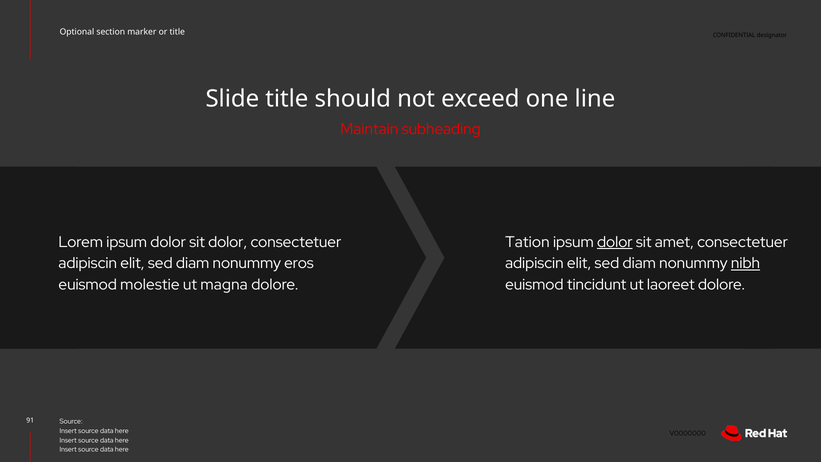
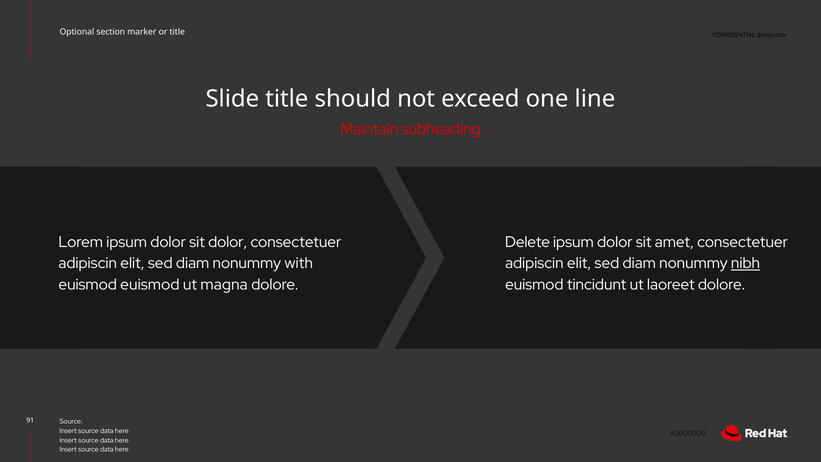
Tation: Tation -> Delete (528, 242)
dolor underline: present -> none (615, 242)
eros: eros -> with (299, 263)
euismod molestie: molestie -> euismod (150, 284)
